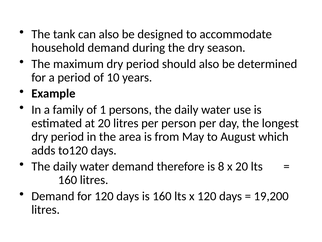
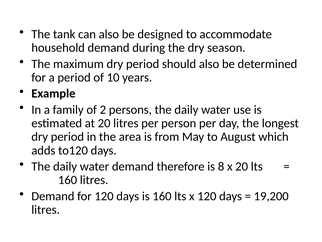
1: 1 -> 2 (103, 110)
